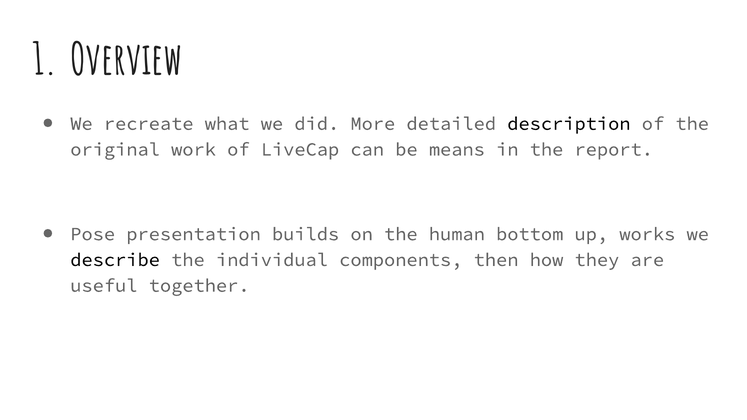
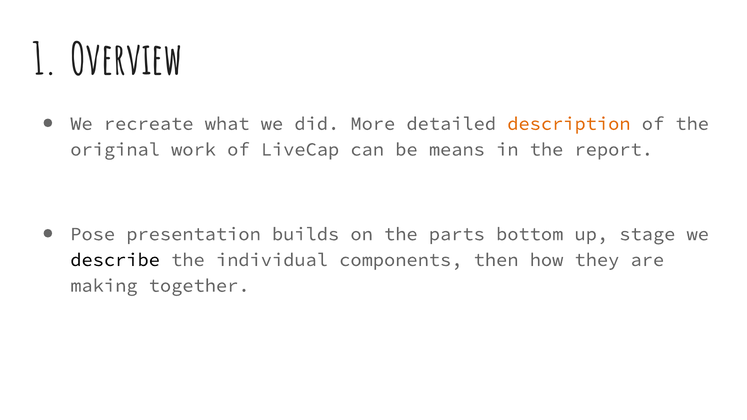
description colour: black -> orange (569, 124)
human: human -> parts (457, 234)
works: works -> stage (647, 234)
useful: useful -> making (104, 286)
